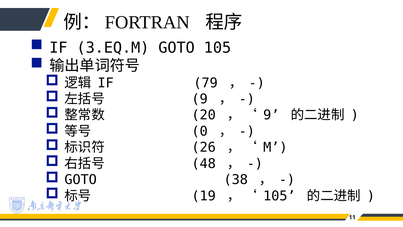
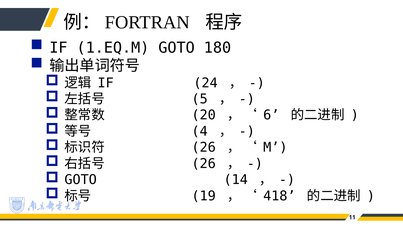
3.EQ.M: 3.EQ.M -> 1.EQ.M (113, 48)
GOTO 105: 105 -> 180 (217, 48)
79: 79 -> 24 (206, 83)
9: 9 -> 5 (200, 99)
9: 9 -> 6 (271, 115)
0: 0 -> 4 (200, 131)
48: 48 -> 26 (204, 163)
38: 38 -> 14 (236, 180)
105: 105 -> 418 (279, 196)
